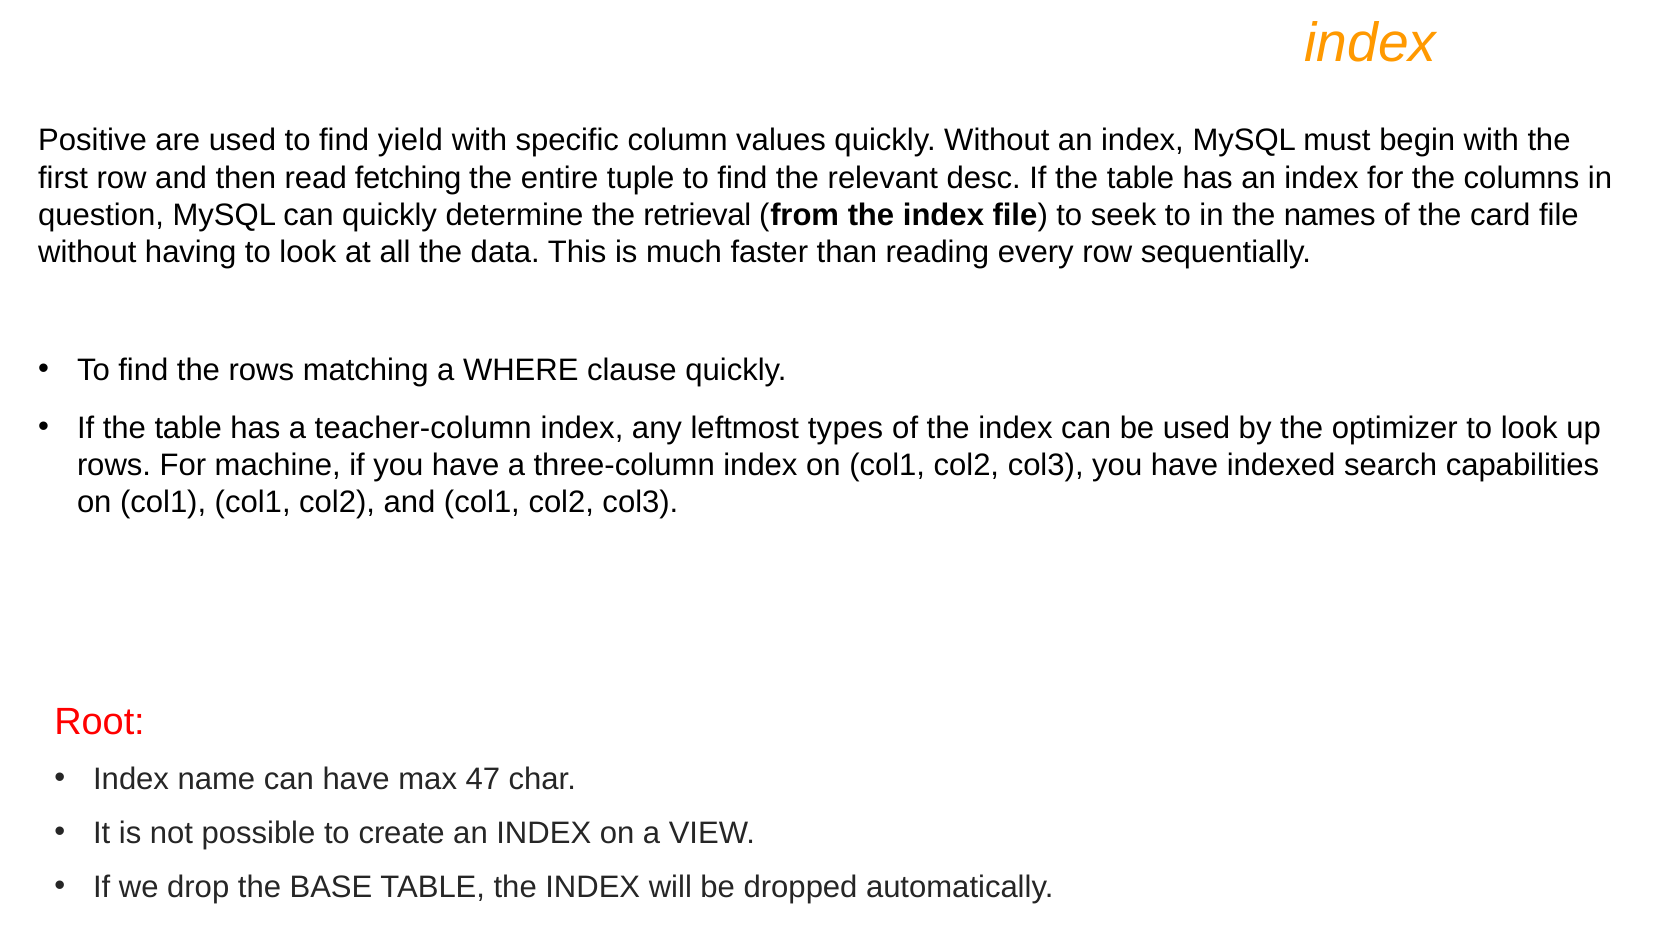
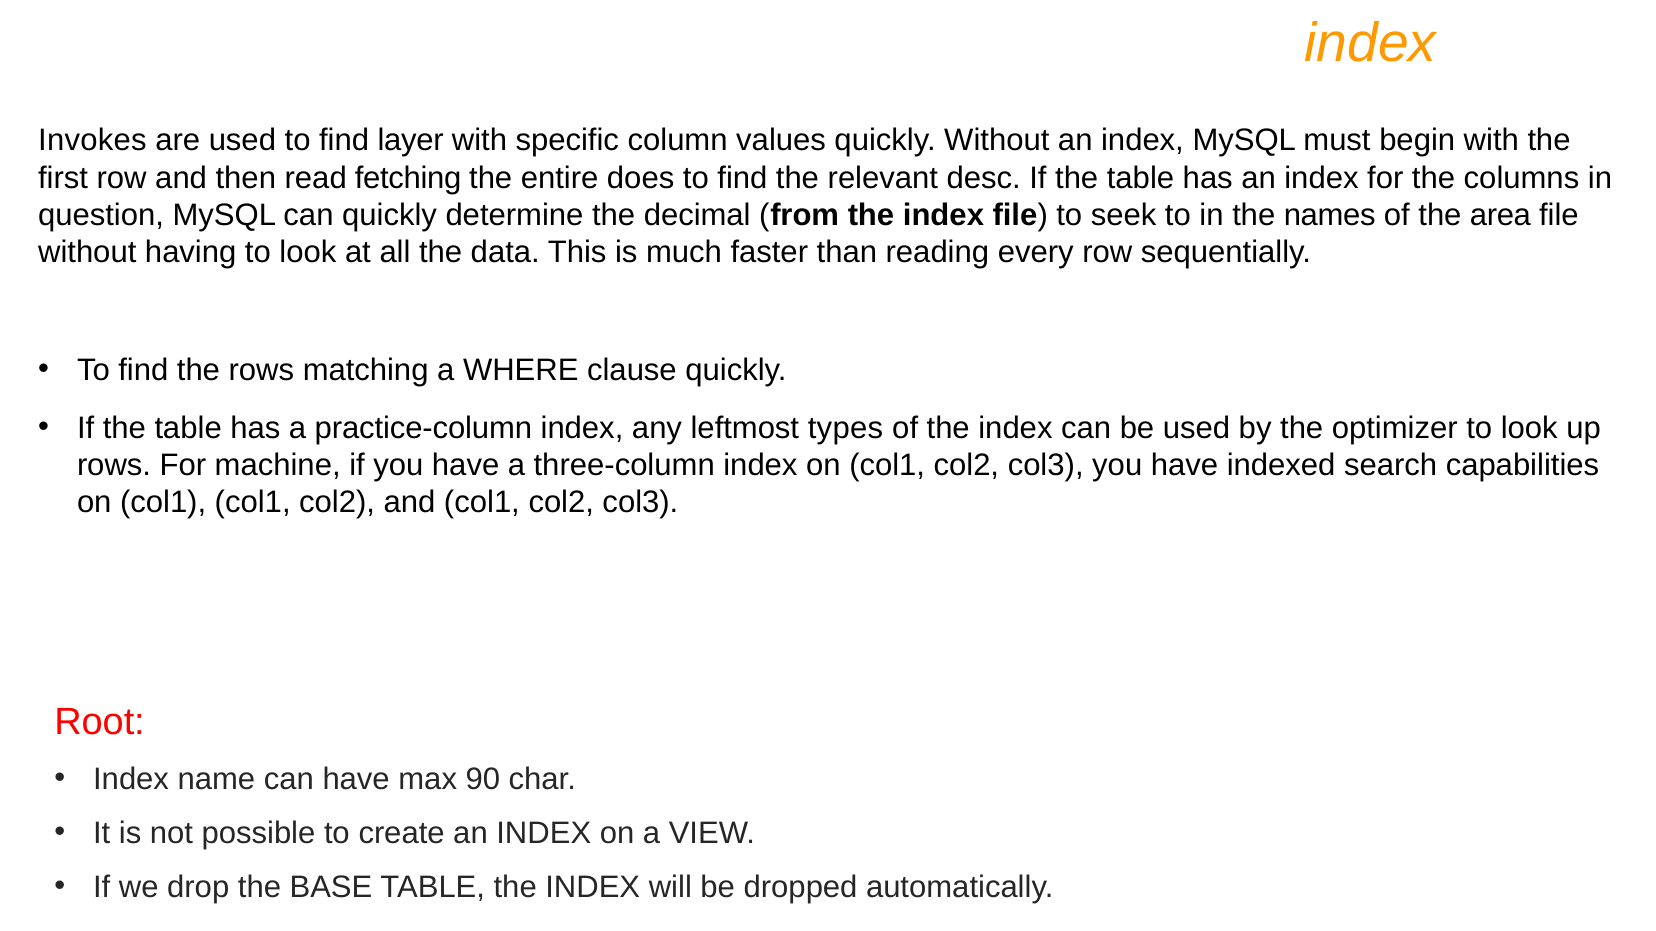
Positive: Positive -> Invokes (92, 141)
yield: yield -> layer (411, 141)
tuple: tuple -> does (641, 178)
retrieval: retrieval -> decimal (697, 215)
card: card -> area (1500, 215)
teacher-column: teacher-column -> practice-column (423, 428)
47: 47 -> 90 (483, 780)
